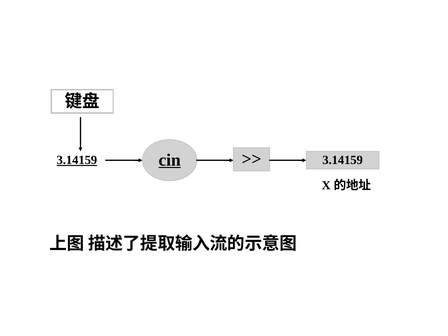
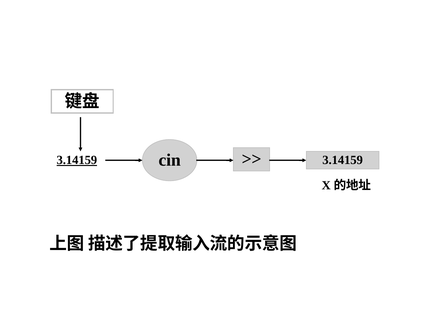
cin underline: present -> none (170, 160)
